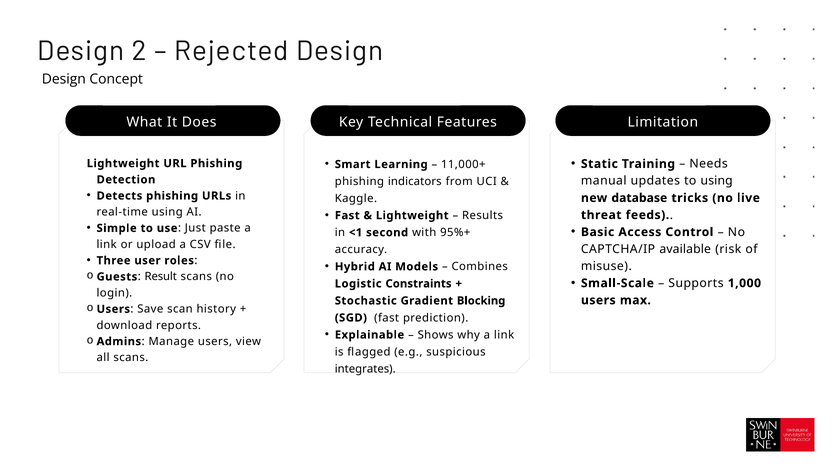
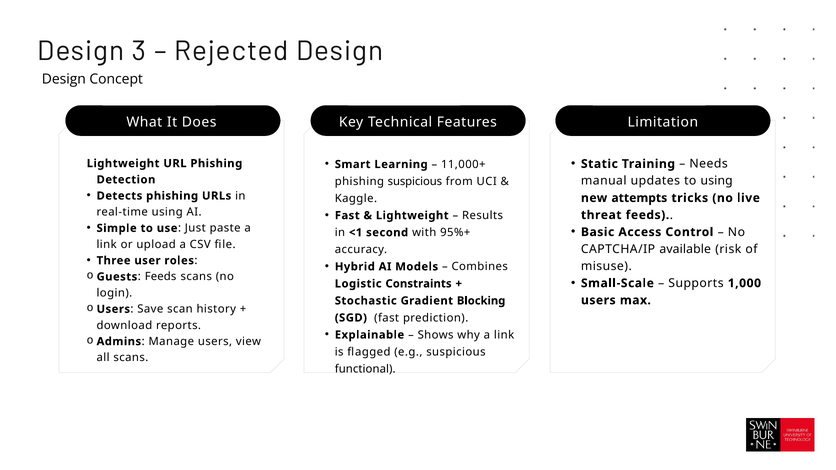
2: 2 -> 3 (139, 51)
phishing indicators: indicators -> suspicious (415, 181)
new database: database -> attempts (639, 198)
Guests Result: Result -> Feeds (161, 277)
integrates: integrates -> functional (365, 369)
